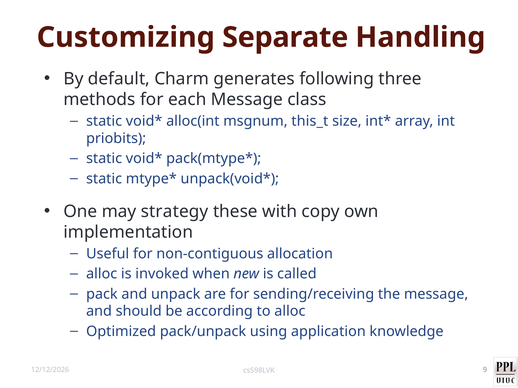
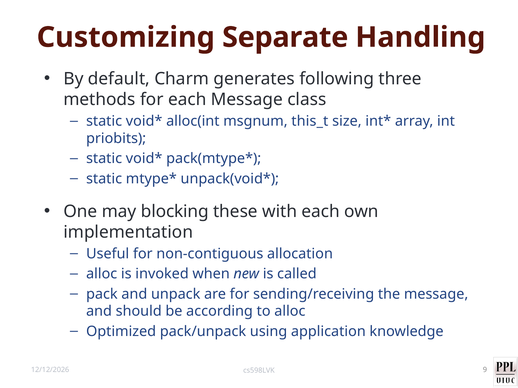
strategy: strategy -> blocking (175, 212)
with copy: copy -> each (321, 212)
